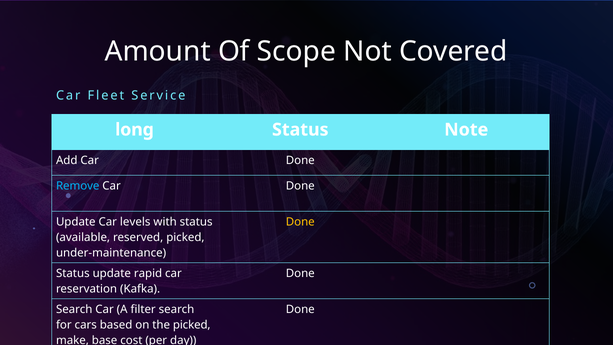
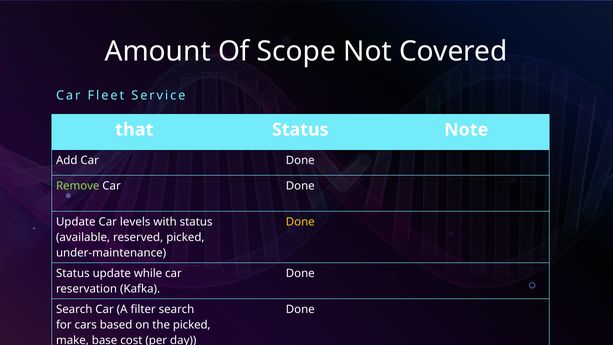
long: long -> that (134, 130)
Remove colour: light blue -> light green (78, 186)
rapid: rapid -> while (148, 273)
